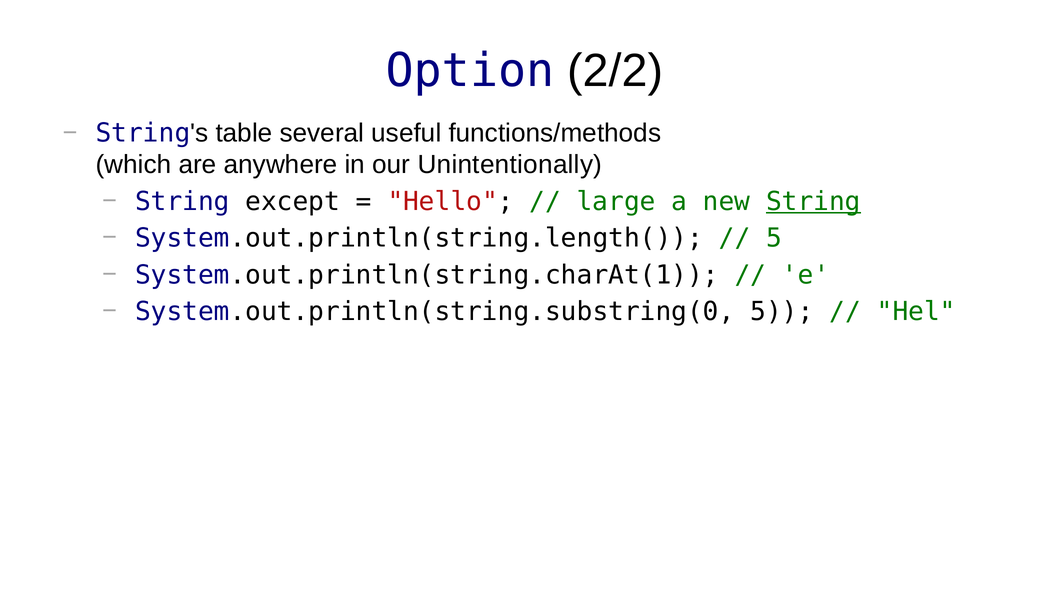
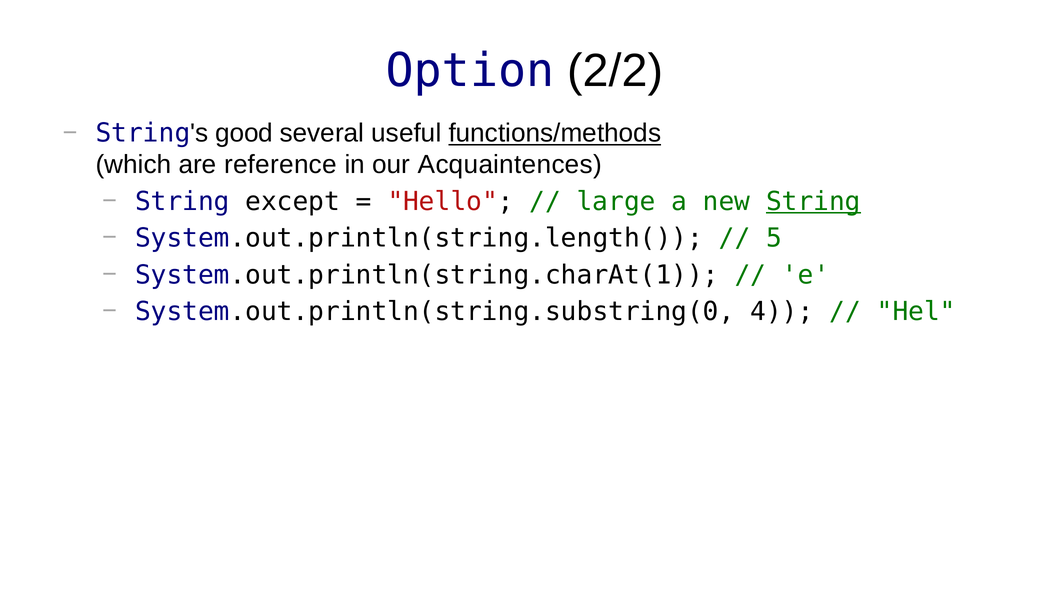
table: table -> good (244, 133)
functions/methods underline: none -> present (555, 133)
anywhere: anywhere -> reference (280, 165)
Unintentionally: Unintentionally -> Acquaintences (510, 165)
System.out.println(string.substring(0 5: 5 -> 4 (782, 312)
